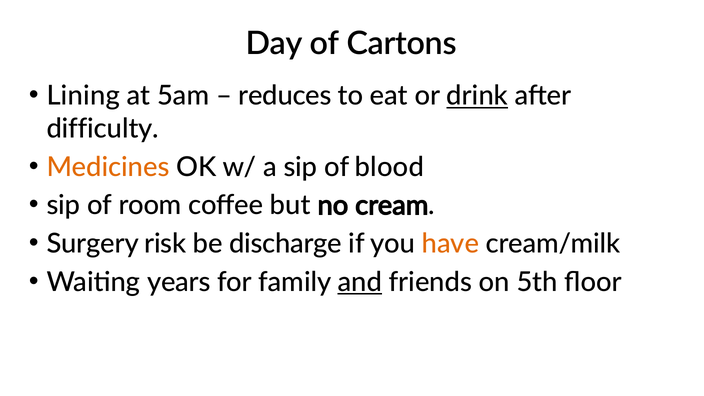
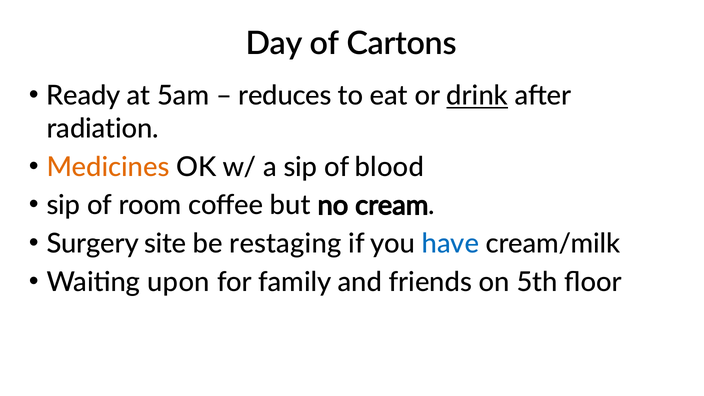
Lining: Lining -> Ready (83, 96)
difficulty: difficulty -> radiation (103, 129)
risk: risk -> site (165, 244)
discharge: discharge -> restaging (285, 244)
have colour: orange -> blue (450, 244)
years: years -> upon (179, 282)
and underline: present -> none (360, 282)
